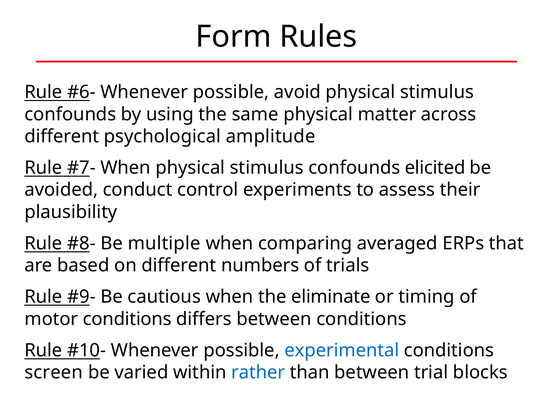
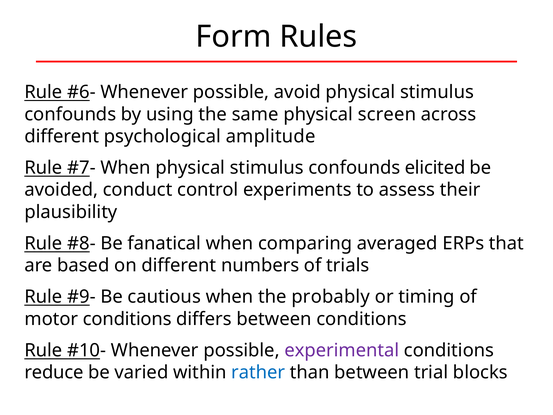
matter: matter -> screen (387, 114)
multiple: multiple -> fanatical (164, 243)
eliminate: eliminate -> probably (331, 297)
experimental colour: blue -> purple (342, 350)
screen: screen -> reduce (54, 372)
